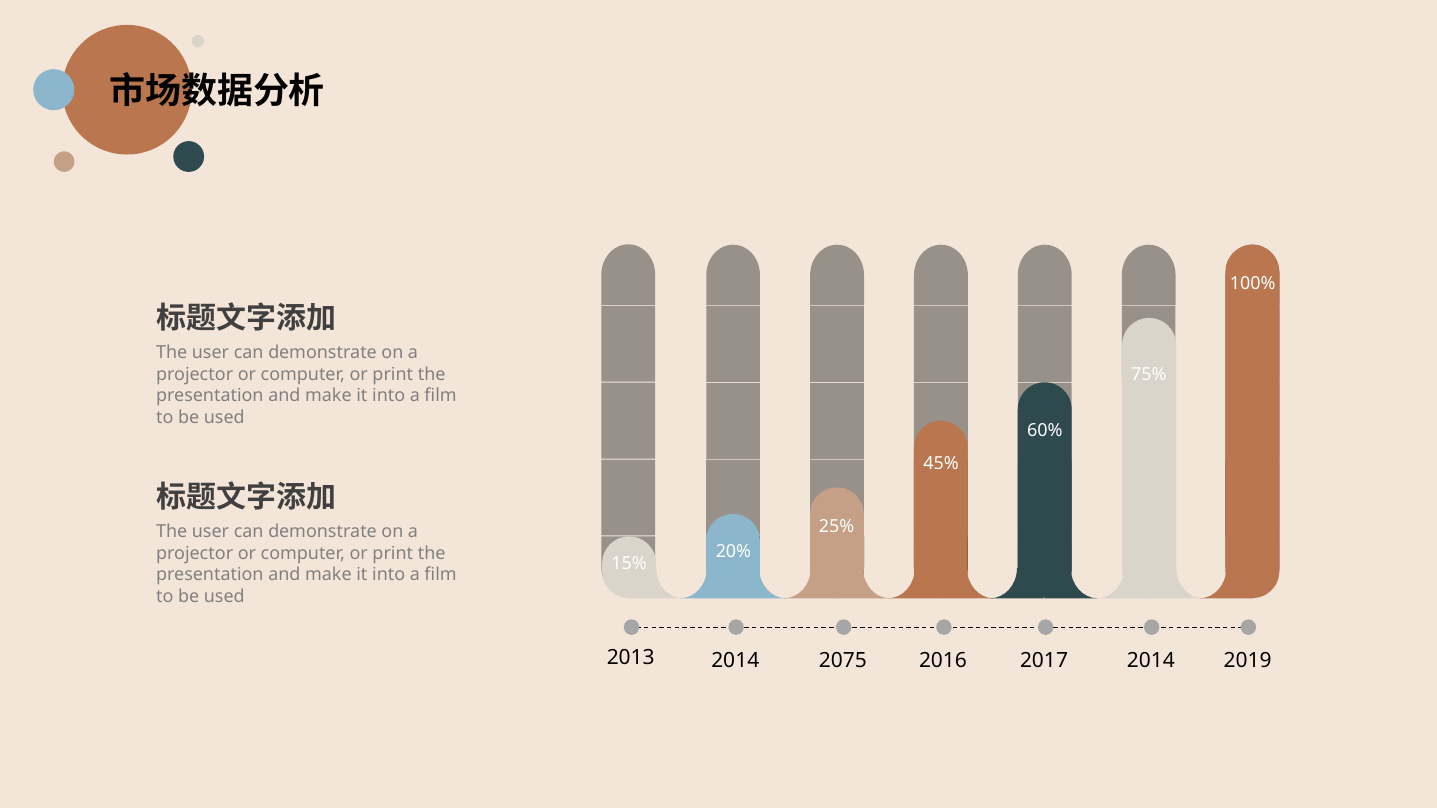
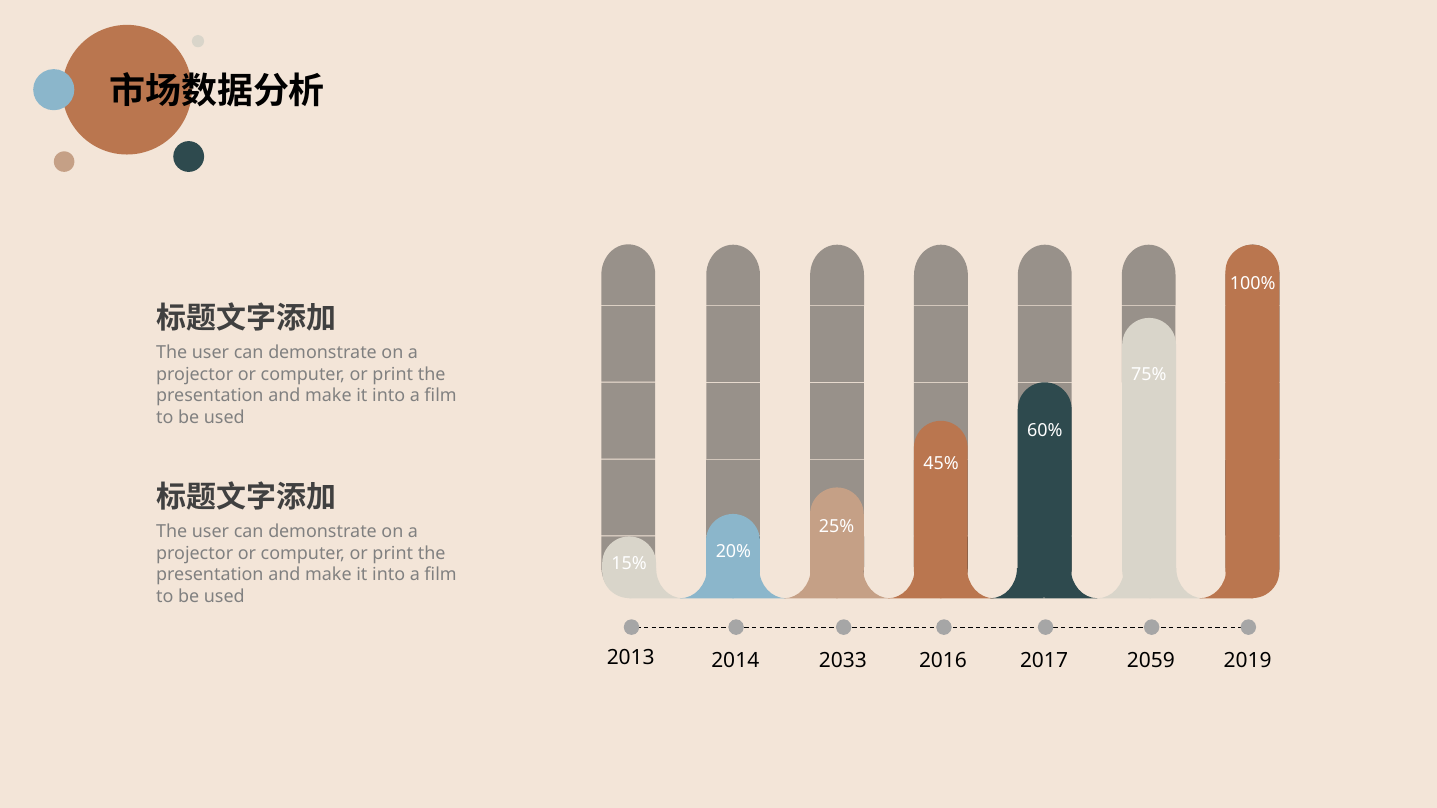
2075: 2075 -> 2033 (843, 660)
2017 2014: 2014 -> 2059 (1151, 660)
